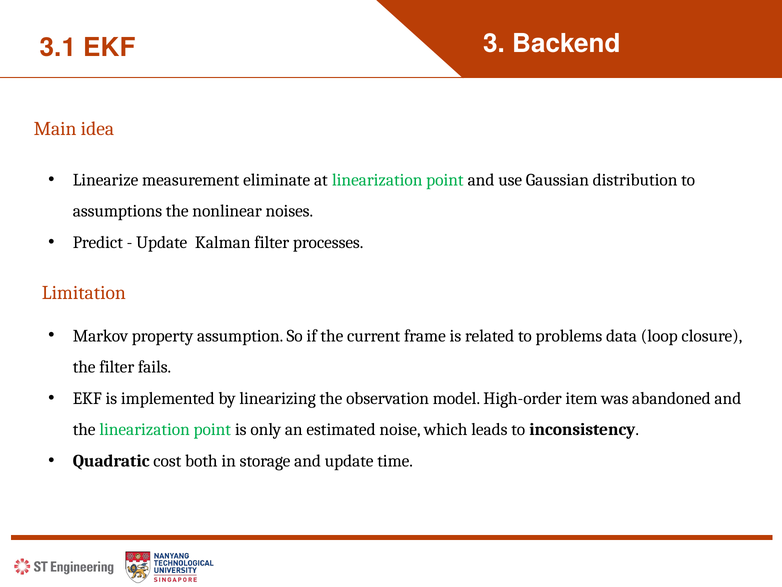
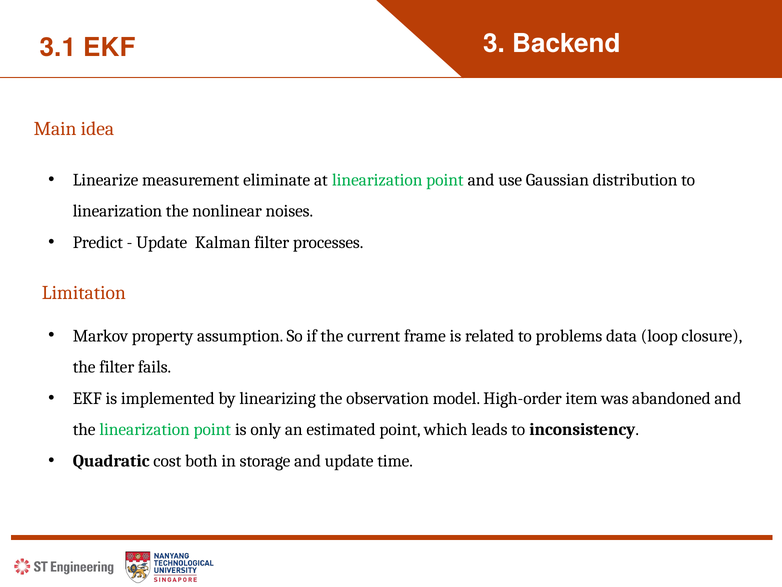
assumptions: assumptions -> linearization (117, 211)
estimated noise: noise -> point (400, 429)
